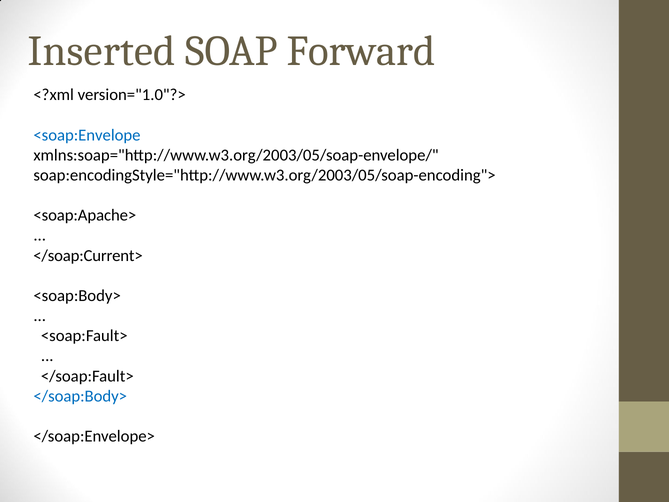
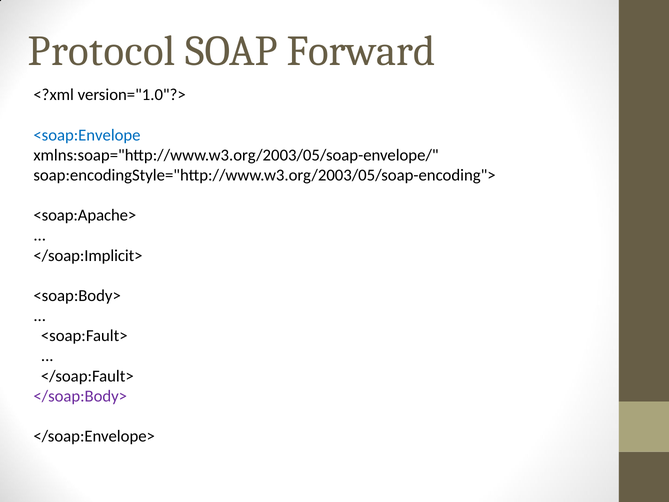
Inserted: Inserted -> Protocol (102, 51)
</soap:Current>: </soap:Current> -> </soap:Implicit> (88, 255)
</soap:Body> colour: blue -> purple (80, 396)
